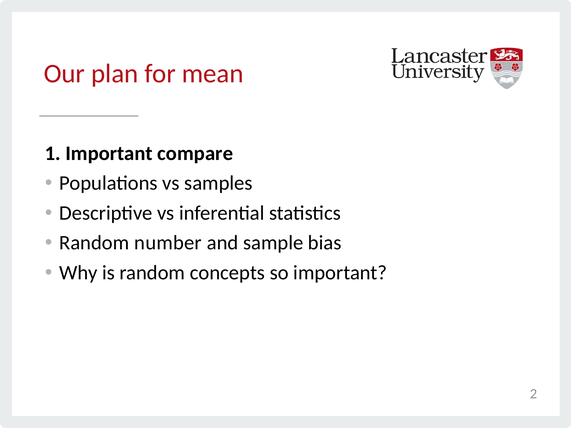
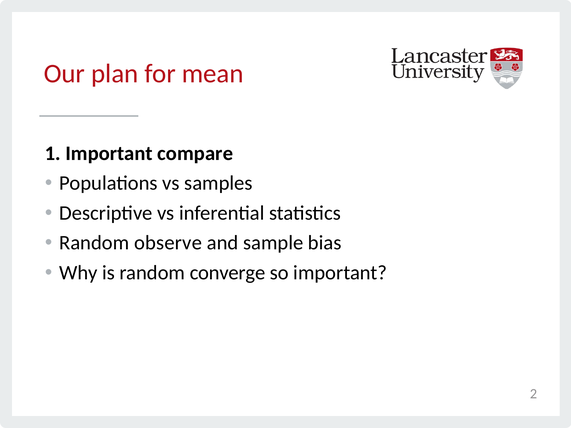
number: number -> observe (168, 243)
concepts: concepts -> converge (228, 273)
